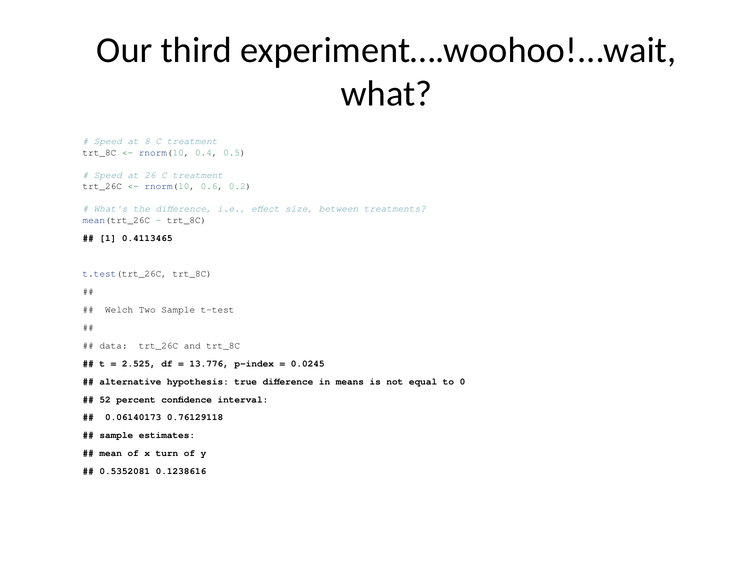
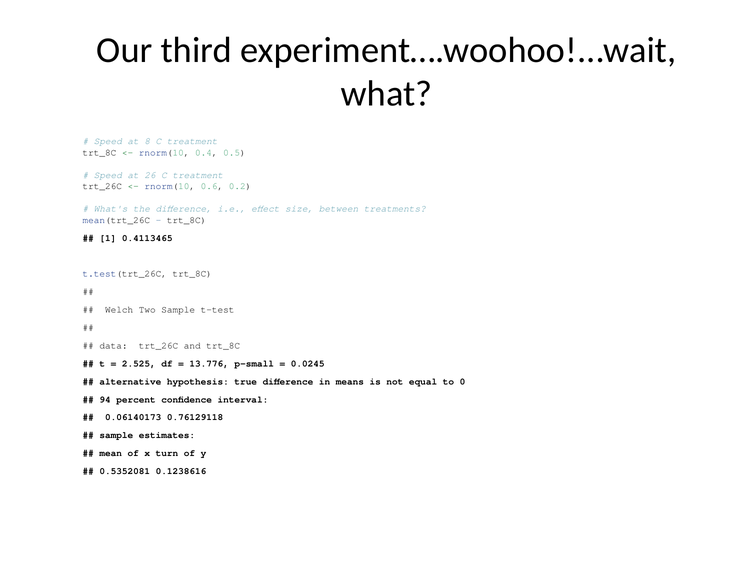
p-index: p-index -> p-small (254, 364)
52: 52 -> 94 (105, 400)
